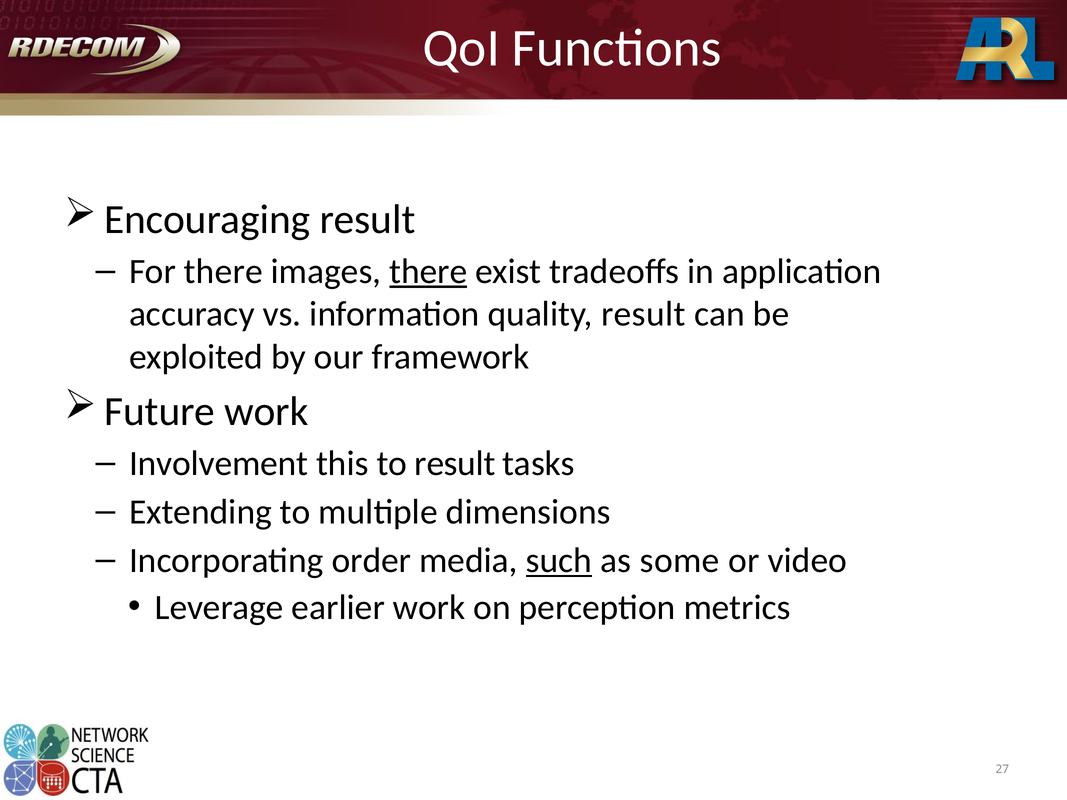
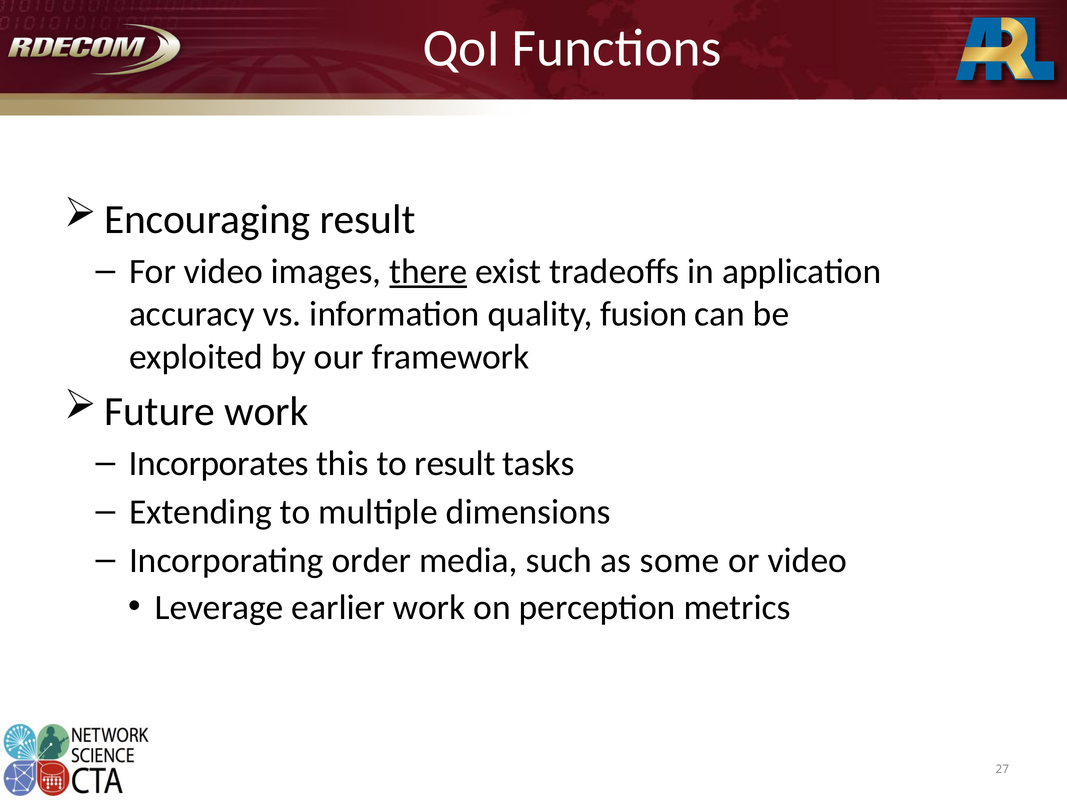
For there: there -> video (223, 272)
quality result: result -> fusion (644, 314)
Involvement: Involvement -> Incorporates (219, 463)
such underline: present -> none (559, 561)
